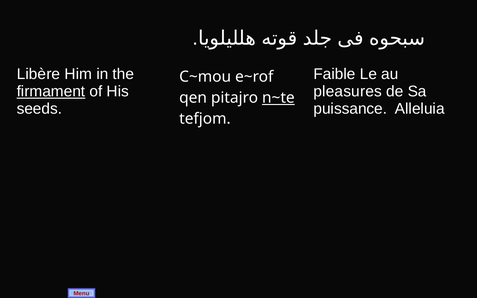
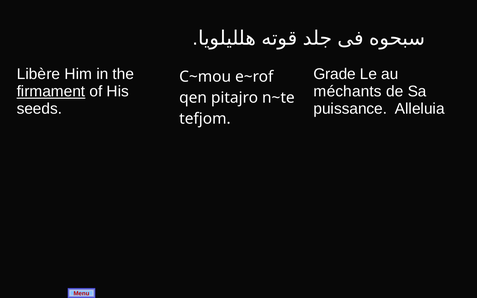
Faible: Faible -> Grade (335, 74)
pleasures: pleasures -> méchants (348, 91)
n~te underline: present -> none (278, 98)
